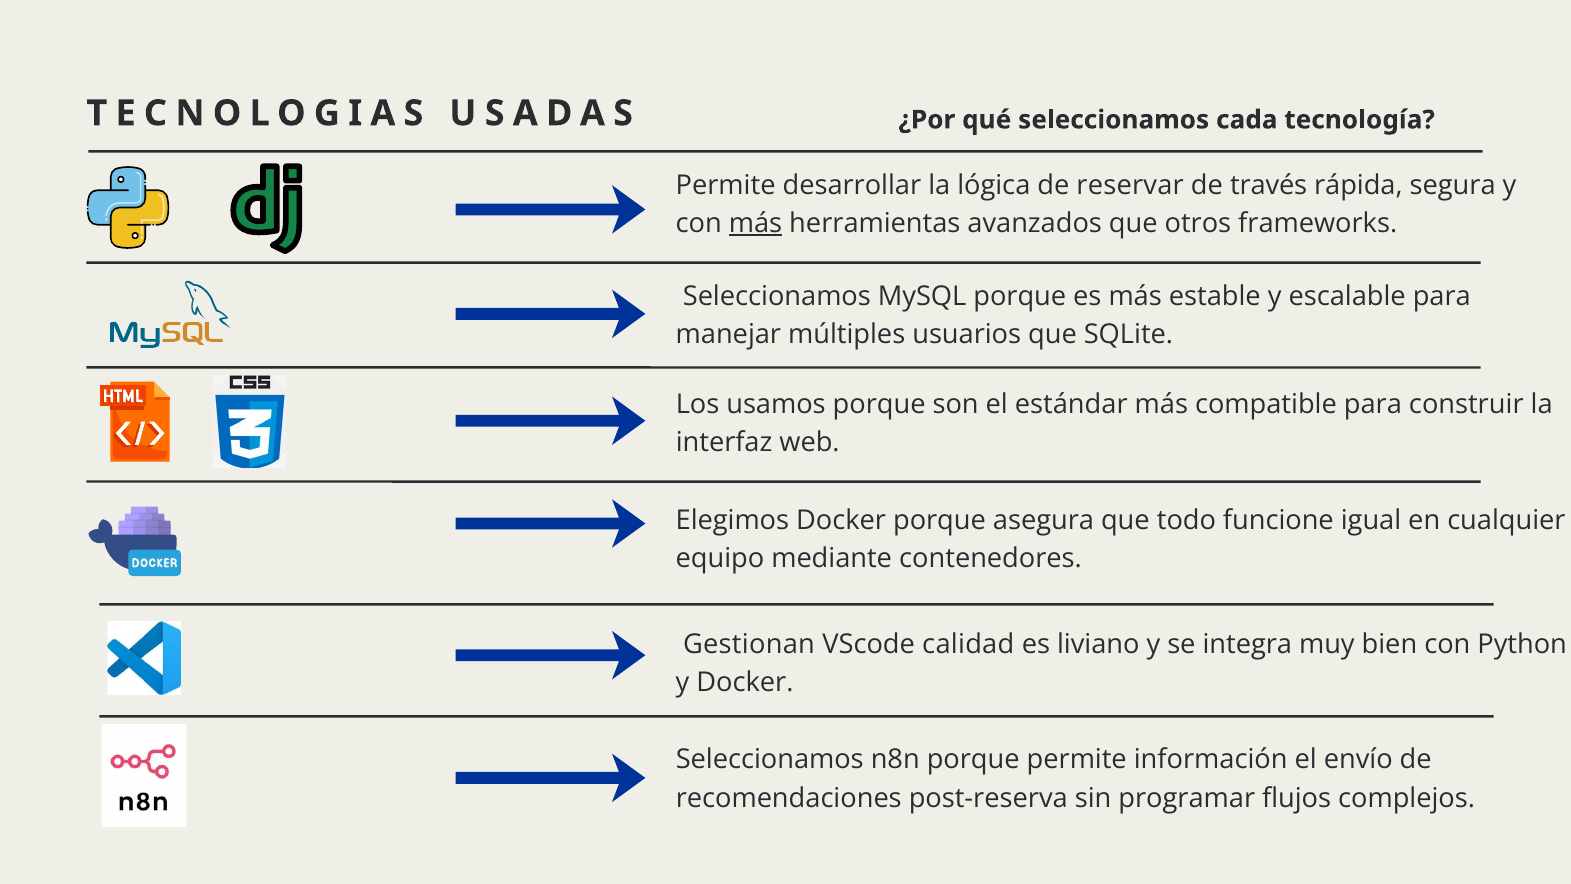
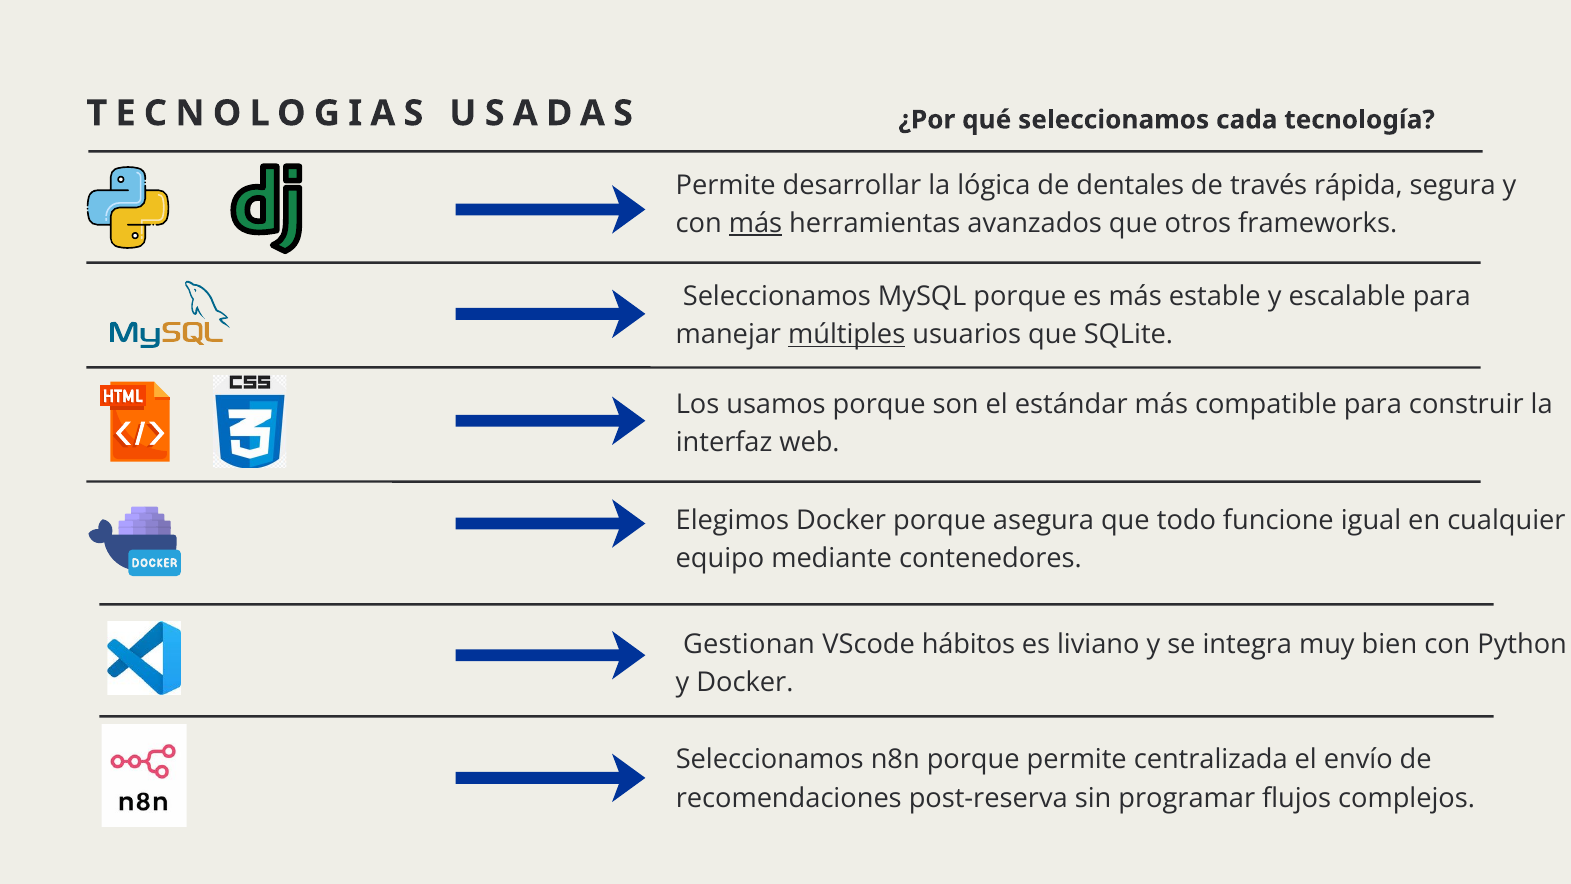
reservar: reservar -> dentales (1130, 185)
múltiples underline: none -> present (847, 334)
calidad: calidad -> hábitos (969, 644)
información: información -> centralizada (1211, 760)
